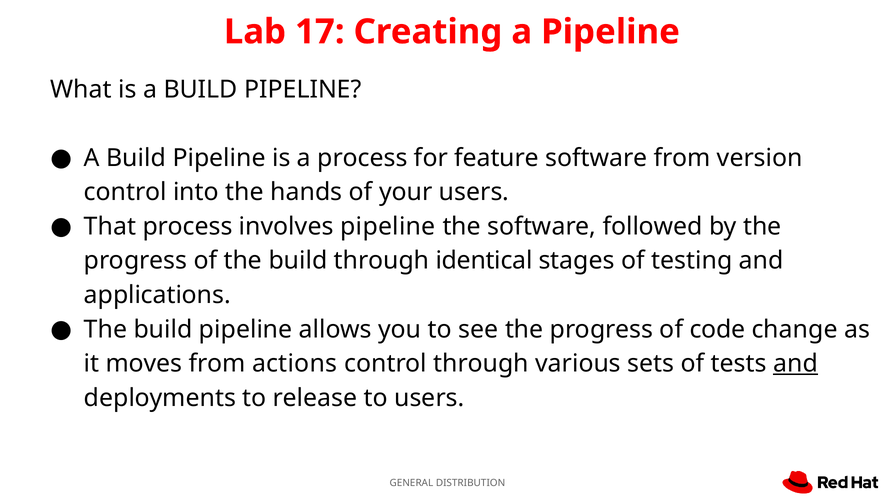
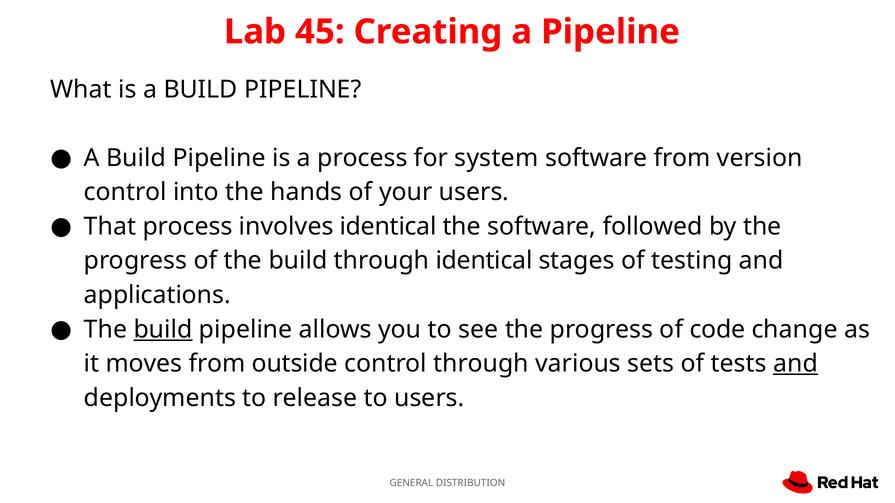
17: 17 -> 45 (320, 32)
feature: feature -> system (496, 158)
involves pipeline: pipeline -> identical (388, 227)
build underline: none -> present (163, 330)
actions: actions -> outside (295, 364)
